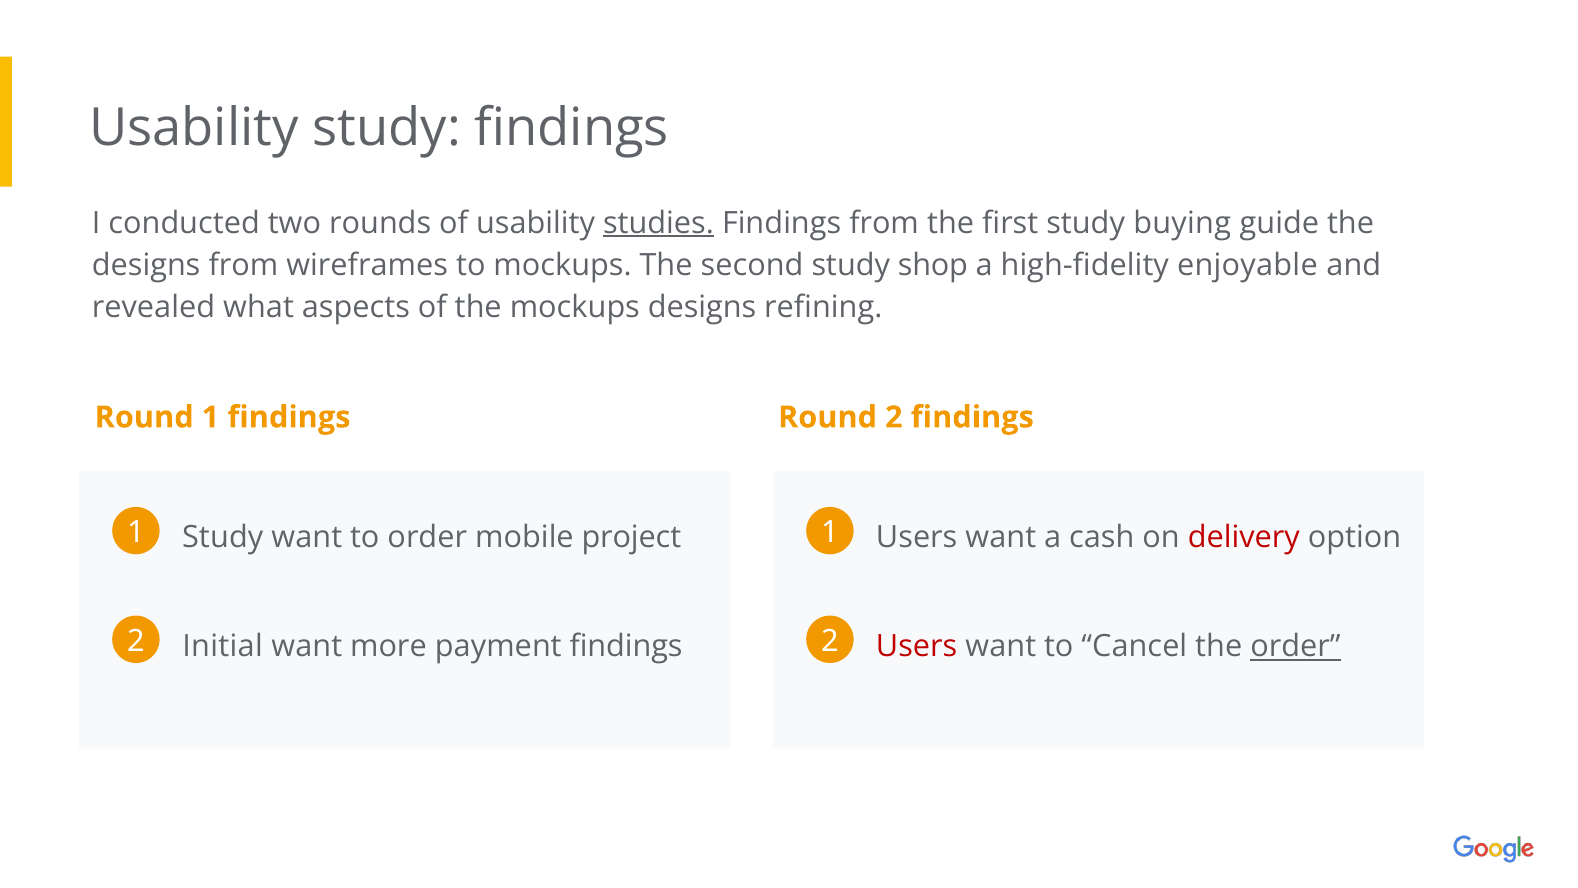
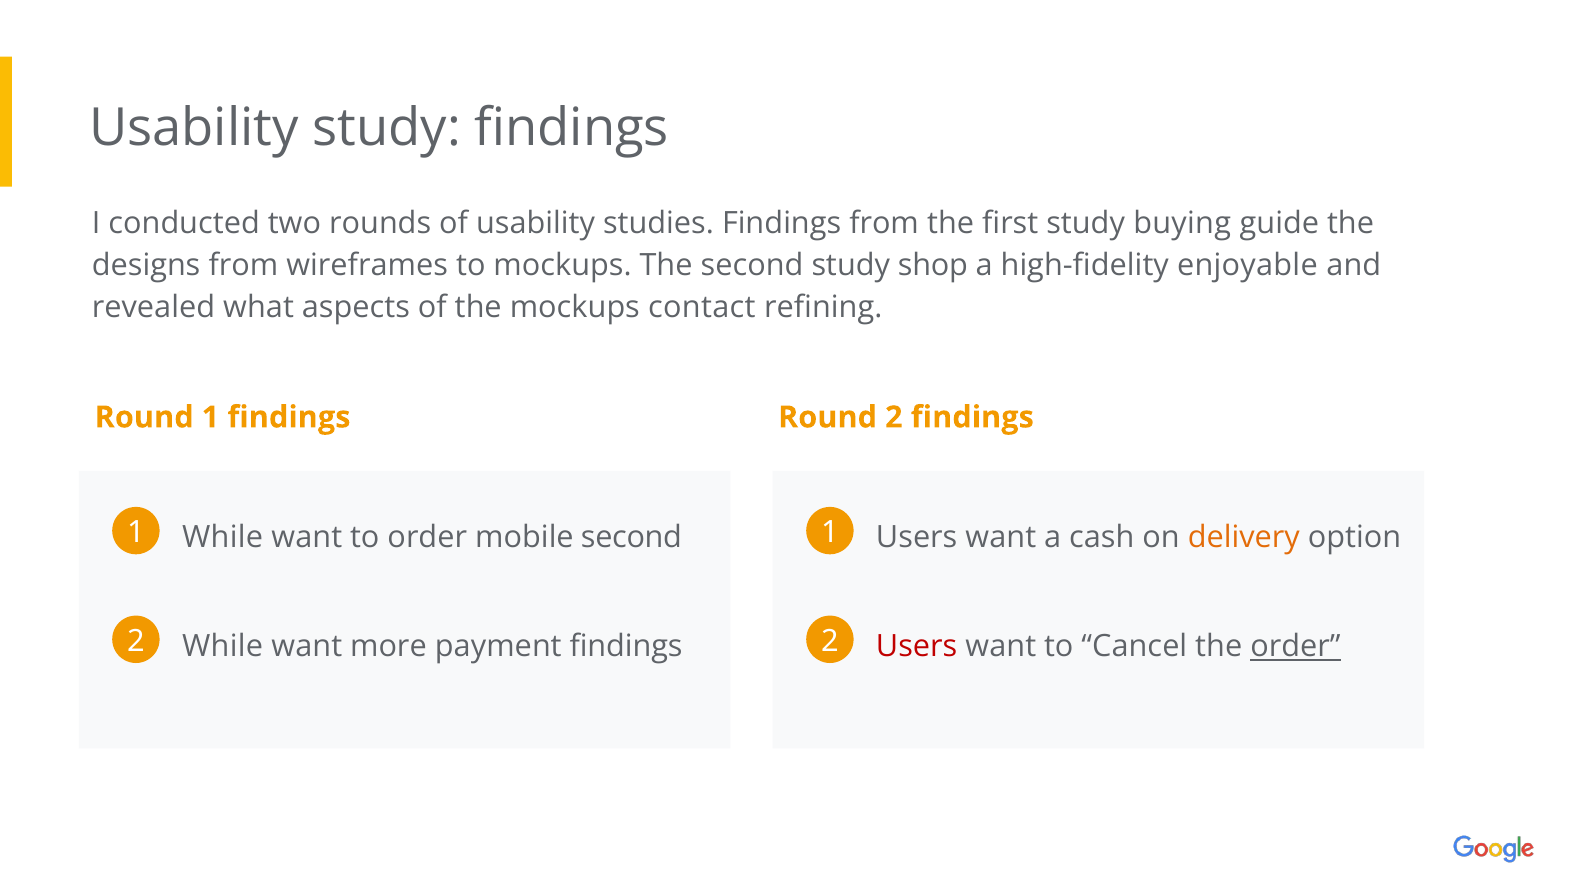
studies underline: present -> none (658, 223)
mockups designs: designs -> contact (702, 308)
Study: Study -> While (223, 538)
mobile project: project -> second (631, 538)
delivery colour: red -> orange (1244, 538)
Initial: Initial -> While (223, 646)
